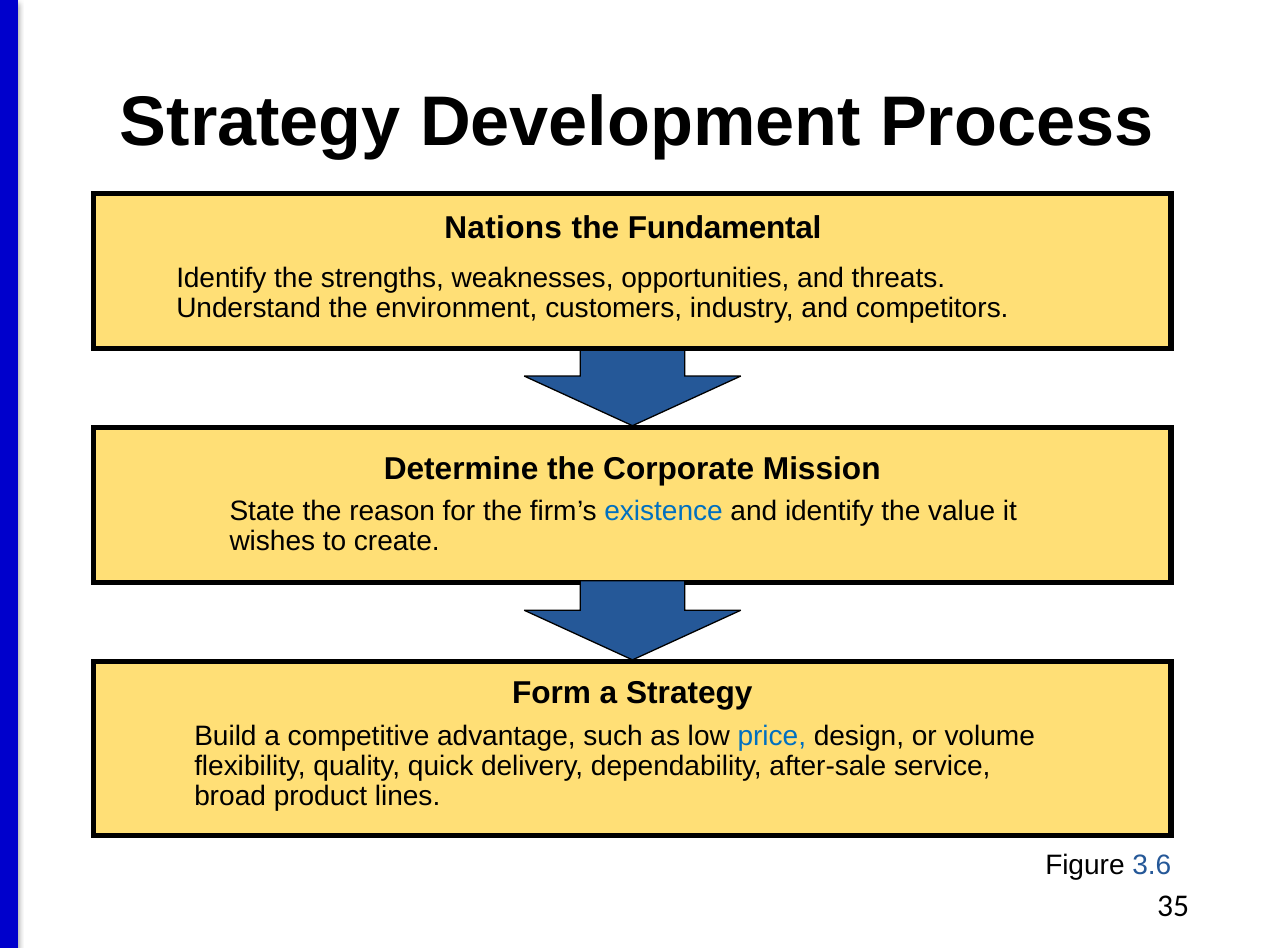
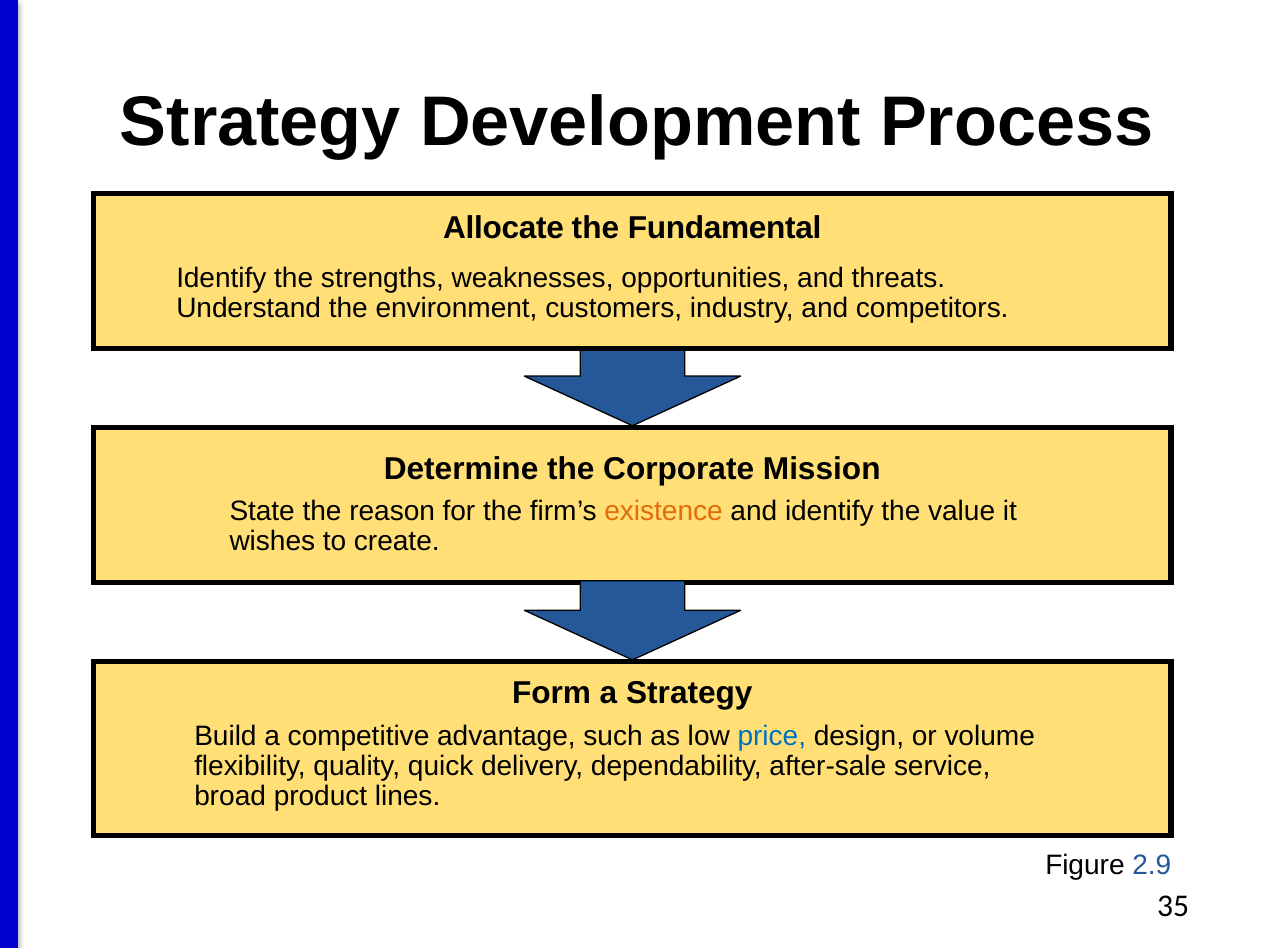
Nations: Nations -> Allocate (503, 228)
existence colour: blue -> orange (664, 512)
3.6: 3.6 -> 2.9 (1152, 866)
